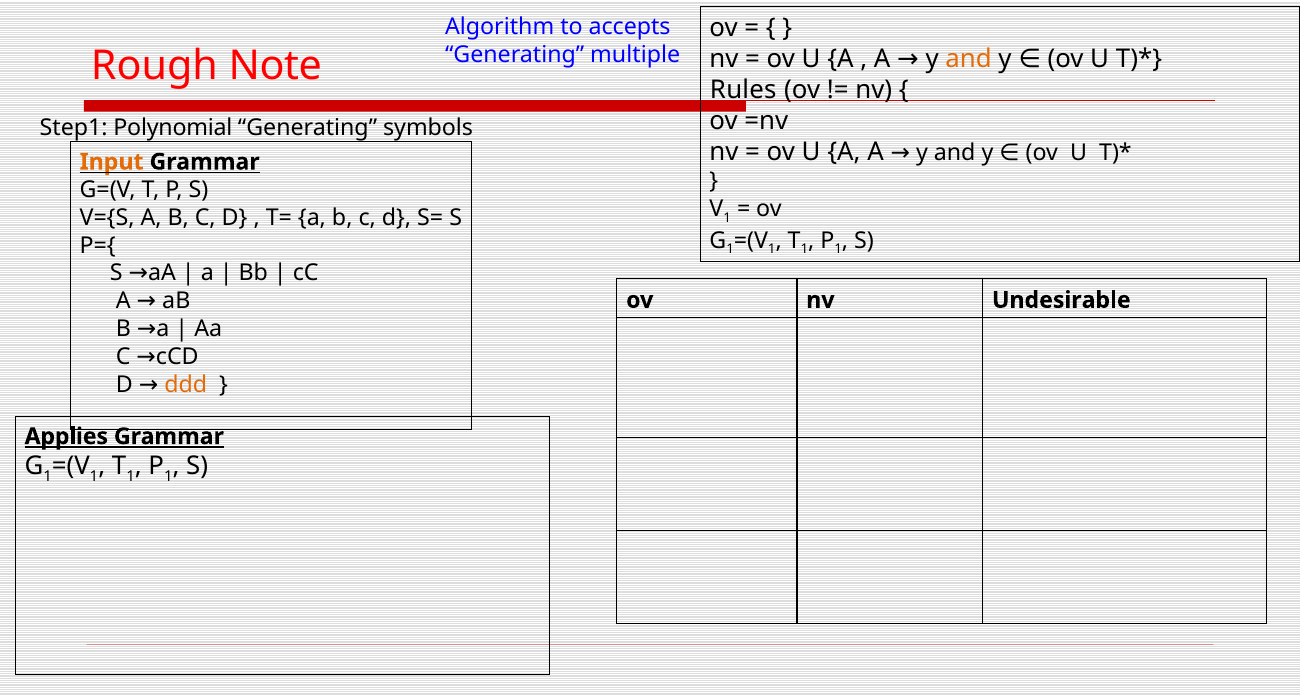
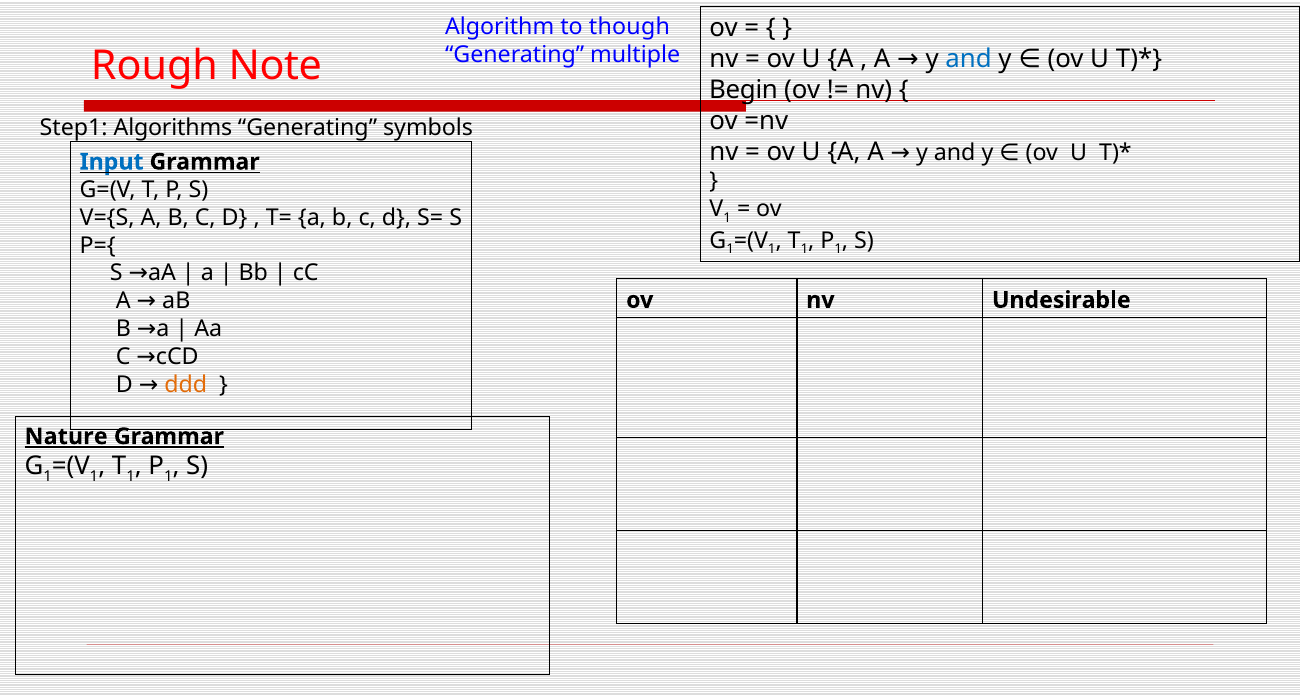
accepts: accepts -> though (629, 27)
and colour: orange -> blue (969, 59)
Rules: Rules -> Begin (744, 90)
Polynomial: Polynomial -> Algorithms (173, 128)
Input colour: orange -> blue (112, 162)
Applies: Applies -> Nature (66, 437)
